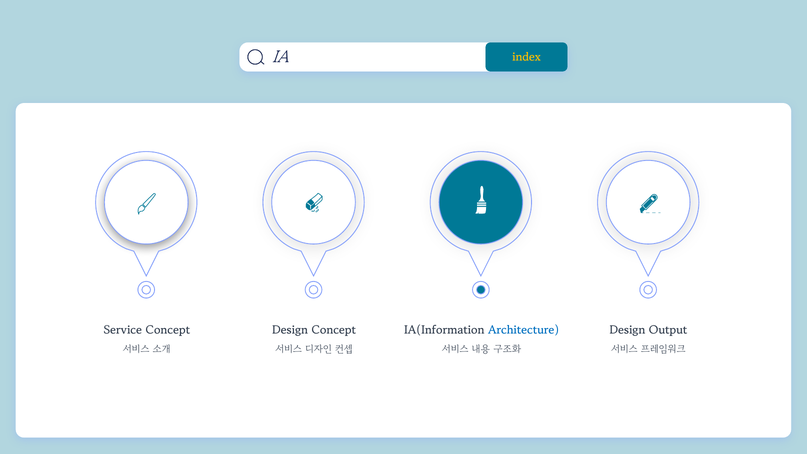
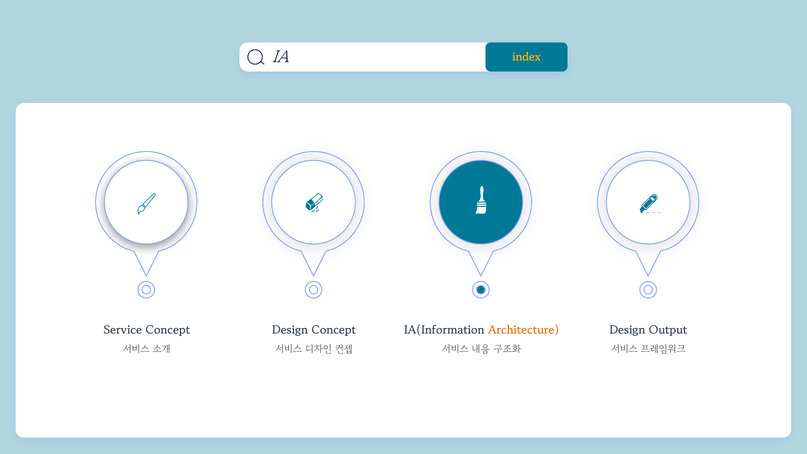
Architecture colour: blue -> orange (524, 331)
